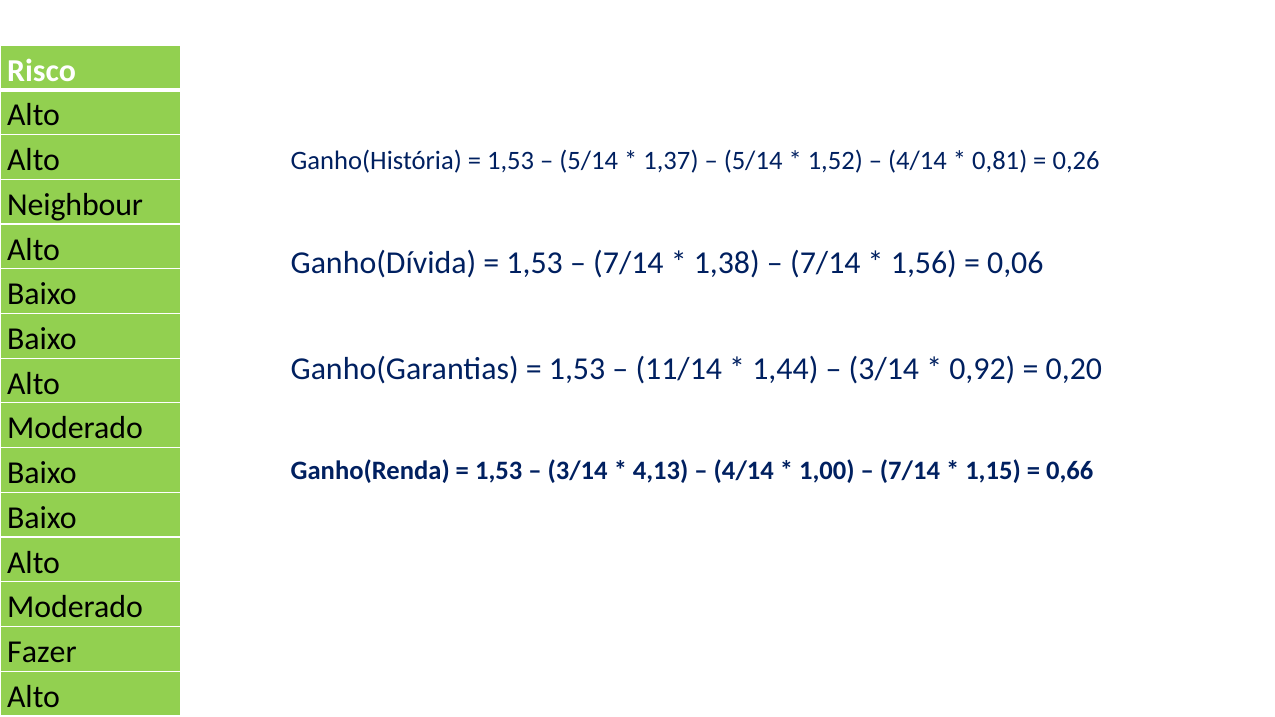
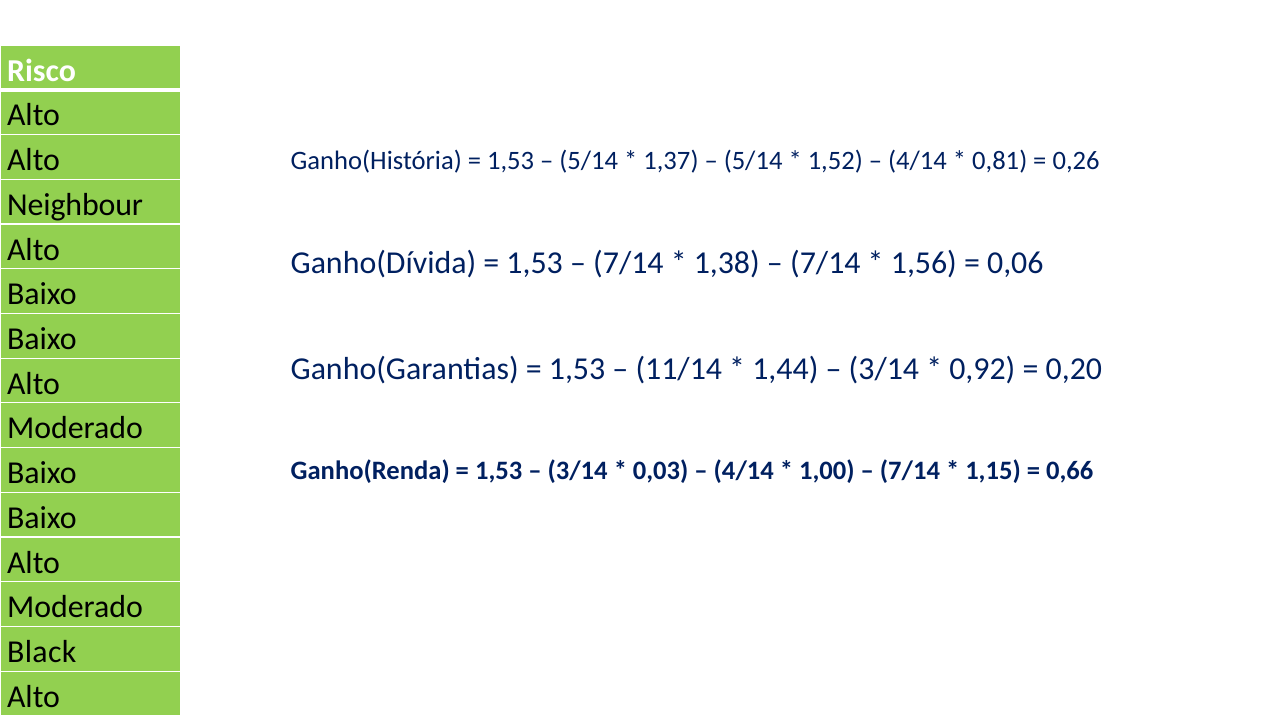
4,13: 4,13 -> 0,03 (661, 471)
Fazer: Fazer -> Black (42, 652)
